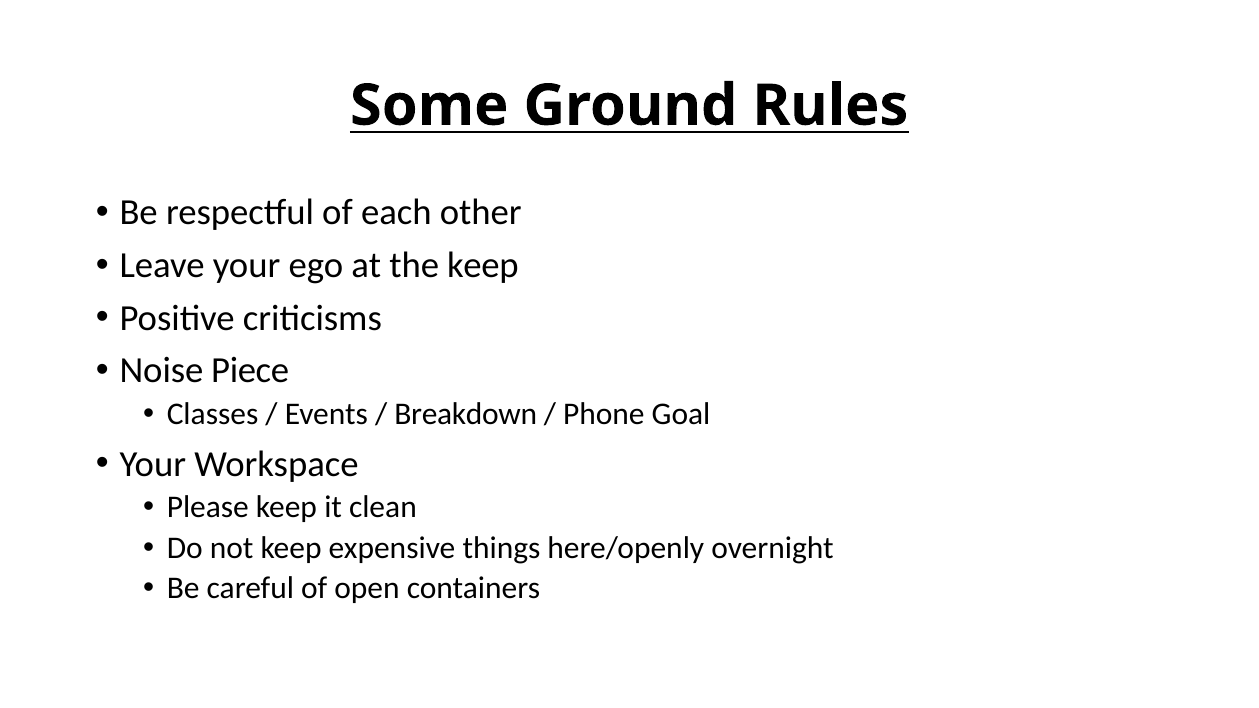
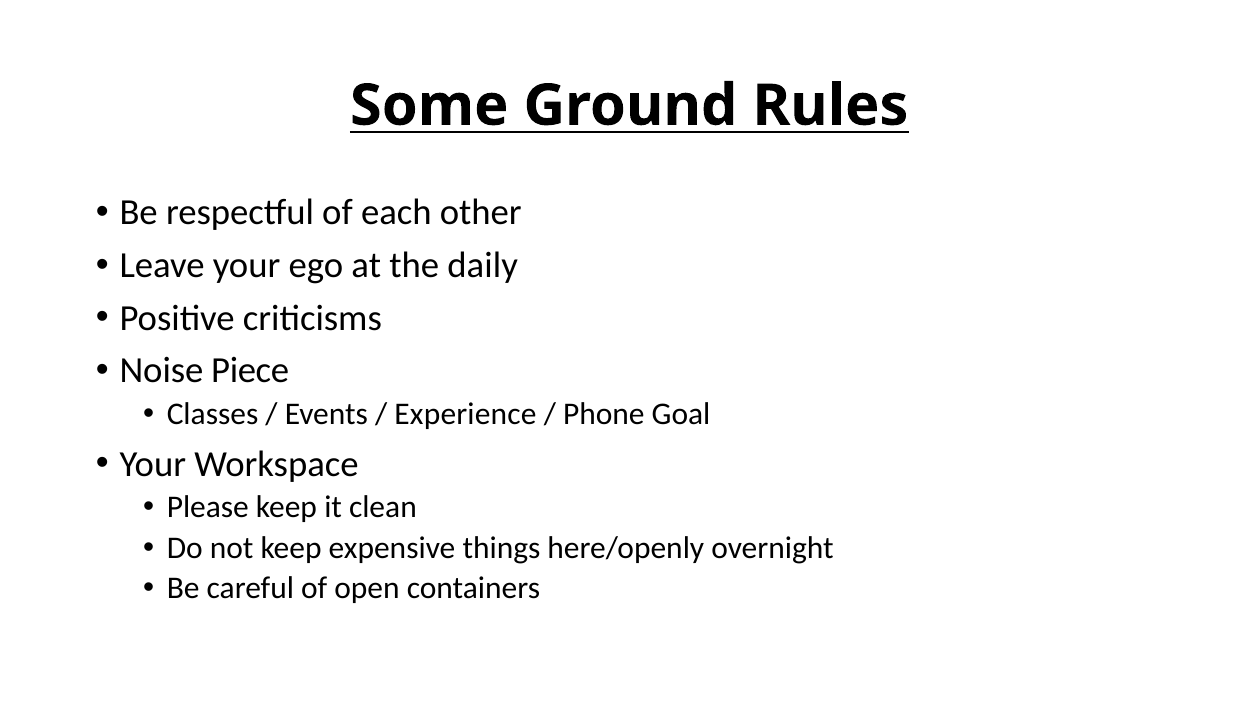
the keep: keep -> daily (483, 266)
Breakdown: Breakdown -> Experience (465, 414)
